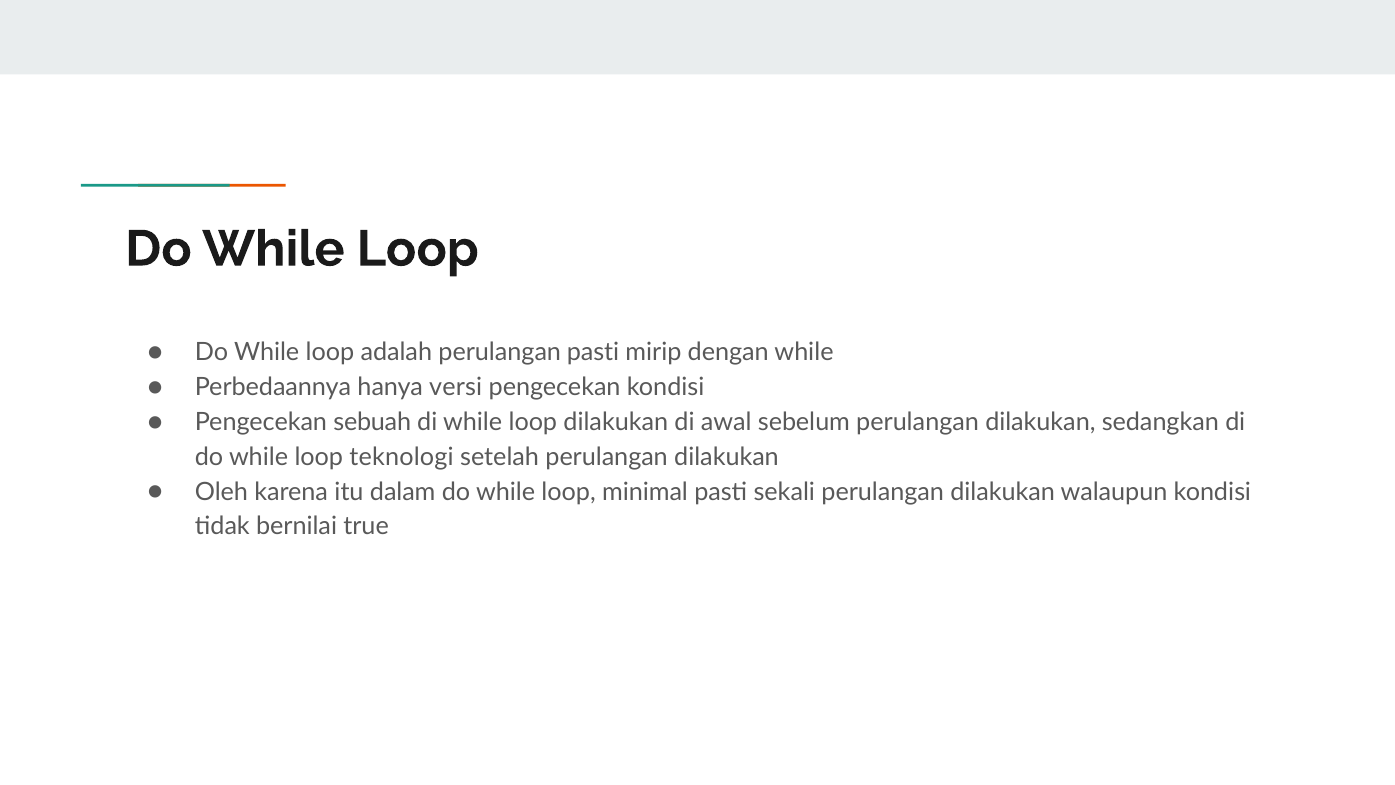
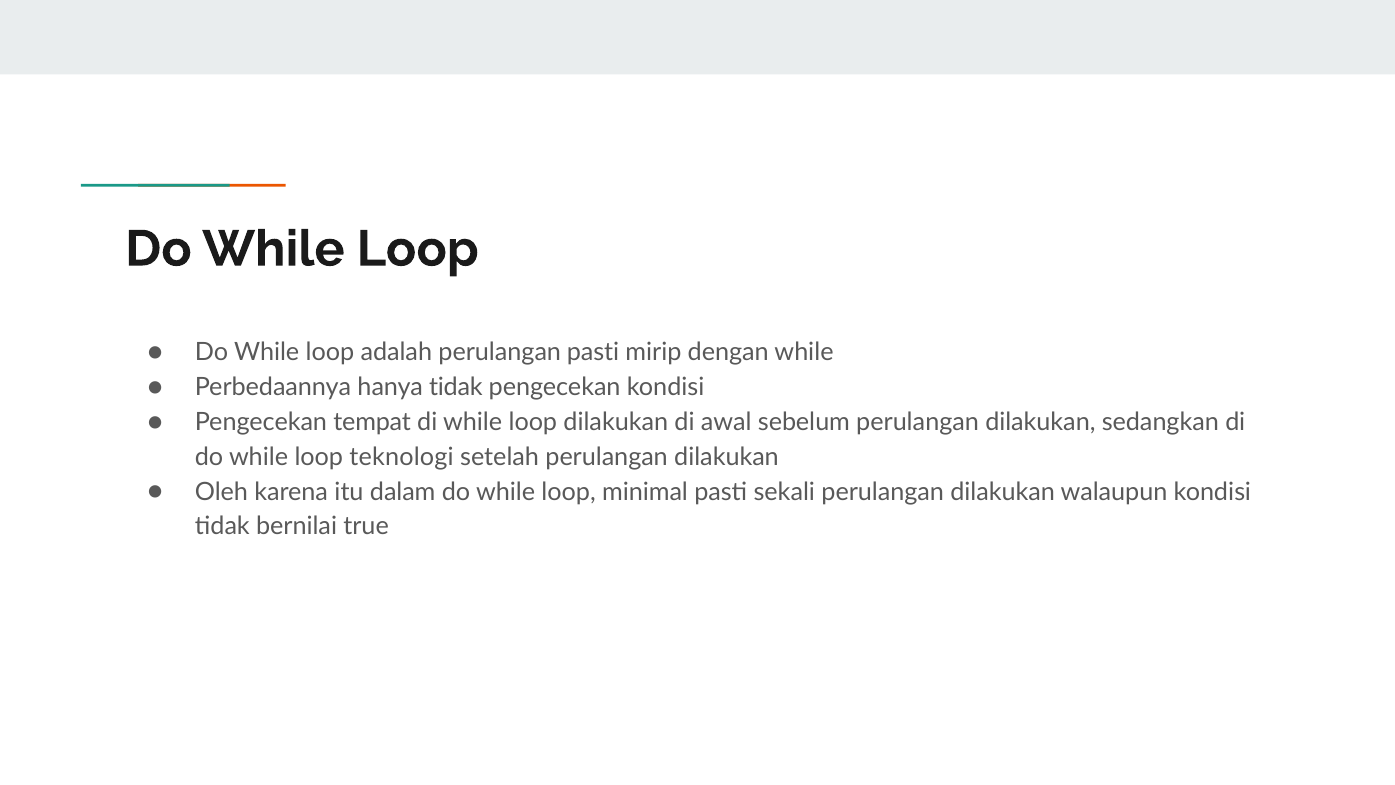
hanya versi: versi -> tidak (456, 387)
sebuah: sebuah -> tempat (372, 422)
